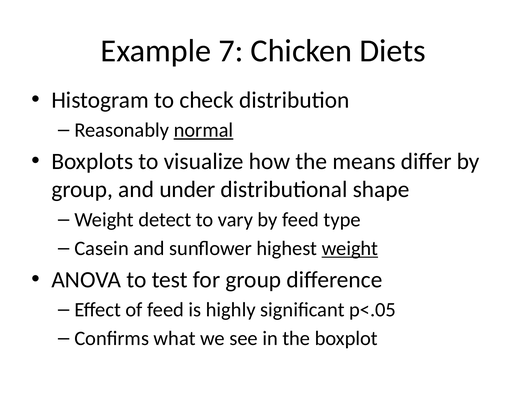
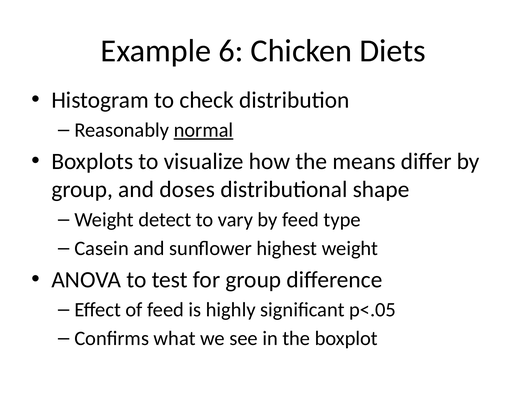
7: 7 -> 6 (231, 51)
under: under -> doses (187, 190)
weight underline: present -> none (350, 249)
